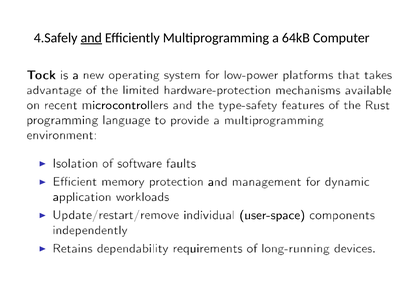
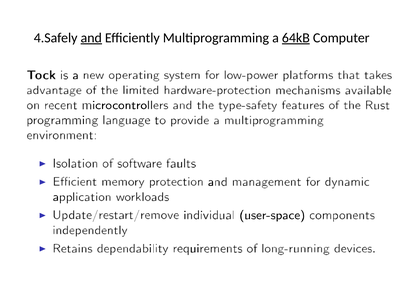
64kB underline: none -> present (296, 38)
